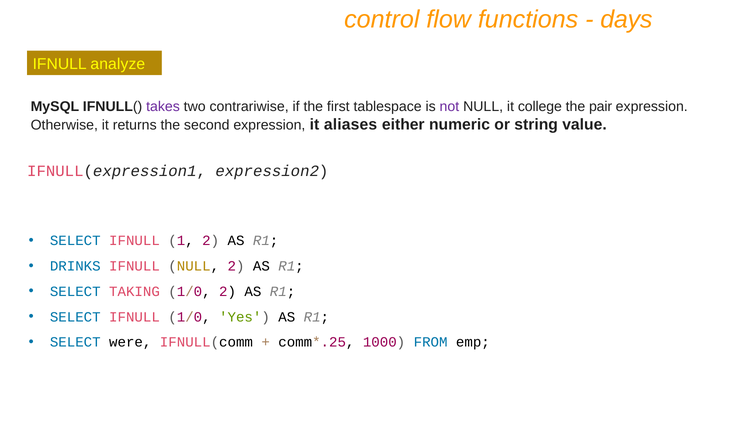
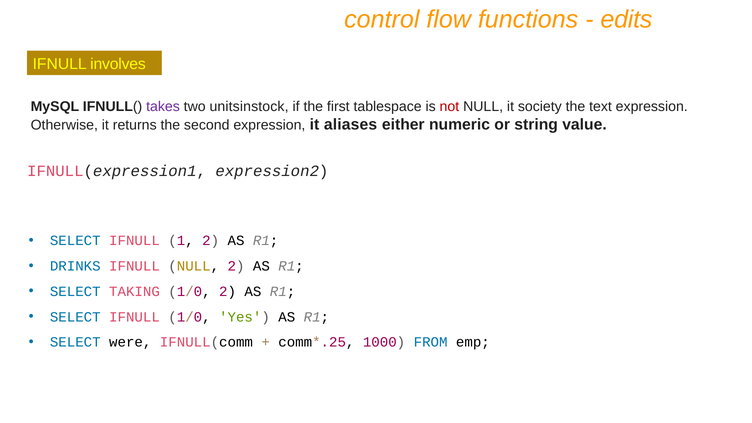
days: days -> edits (626, 20)
analyze: analyze -> involves (118, 64)
contrariwise: contrariwise -> unitsinstock (249, 106)
not colour: purple -> red (449, 106)
college: college -> society (540, 106)
pair: pair -> text (601, 106)
